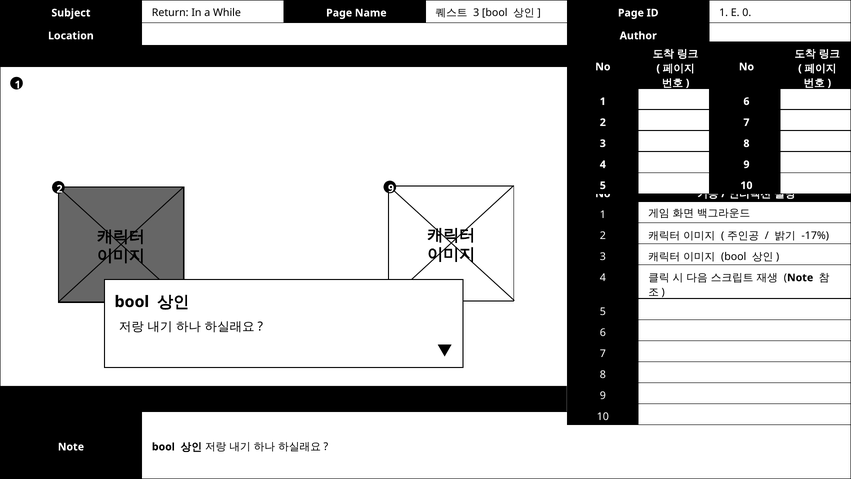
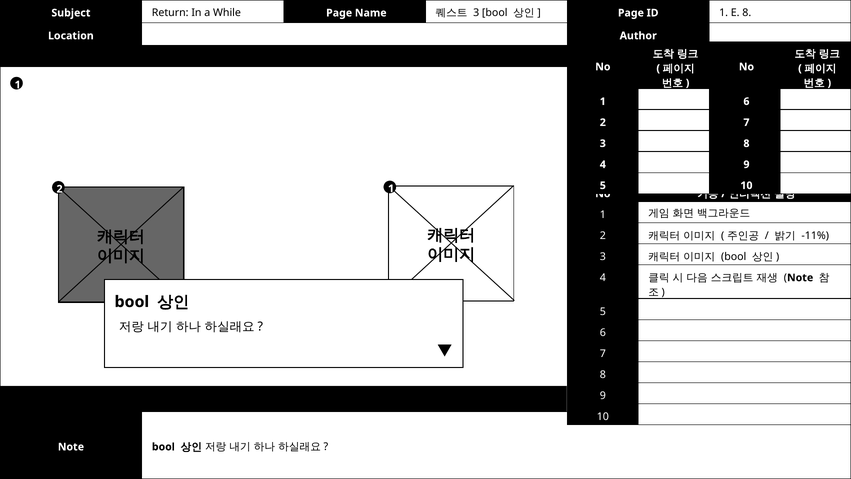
E 0: 0 -> 8 (747, 13)
2 9: 9 -> 1 (391, 188)
-17%: -17% -> -11% (815, 236)
